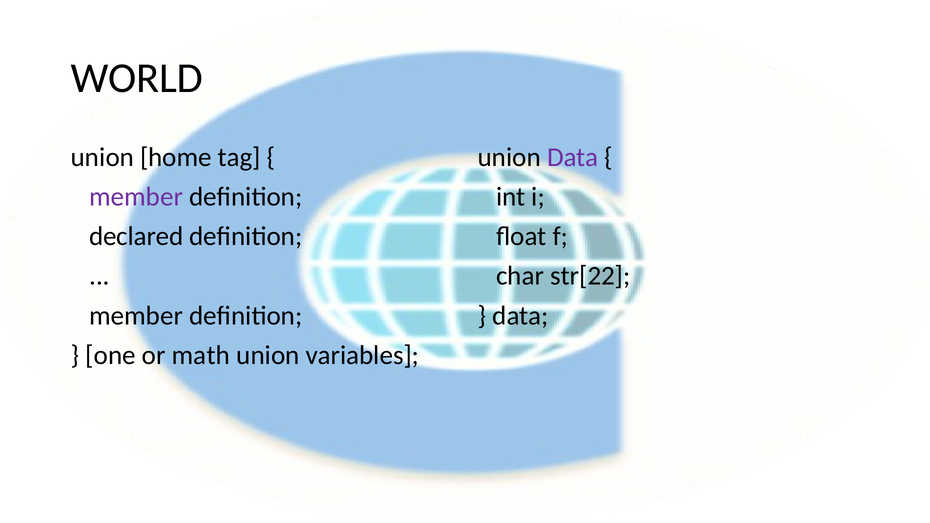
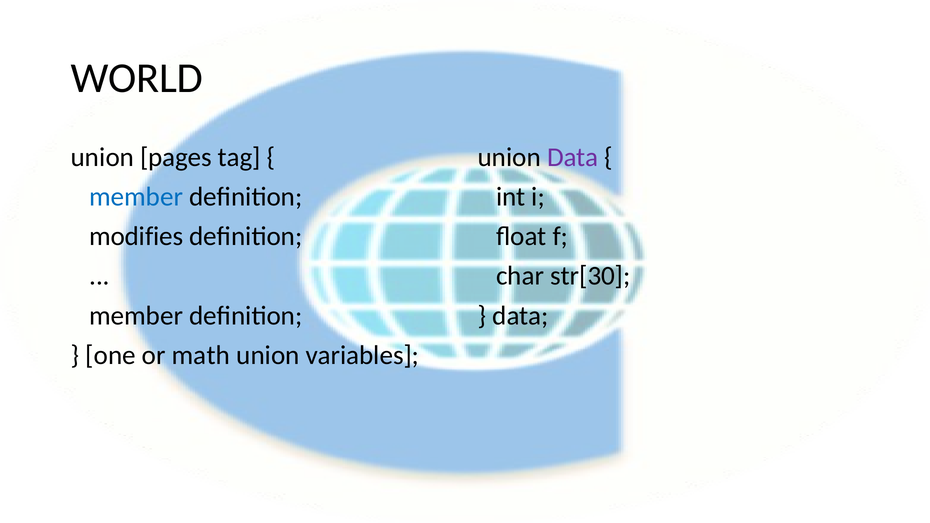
home: home -> pages (176, 157)
member colour: purple -> blue (136, 197)
declared: declared -> modifies (136, 236)
str[22: str[22 -> str[30 (590, 276)
